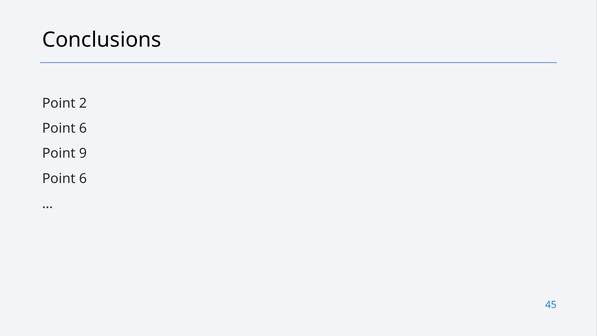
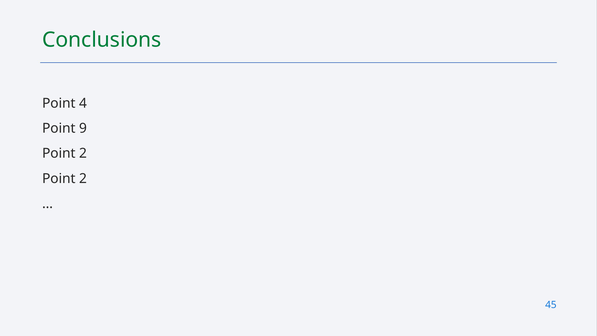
Conclusions colour: black -> green (102, 40)
2: 2 -> 4 (83, 103)
6: 6 -> 9 (83, 128)
9: 9 -> 2 (83, 153)
6: 6 -> 2 (83, 178)
